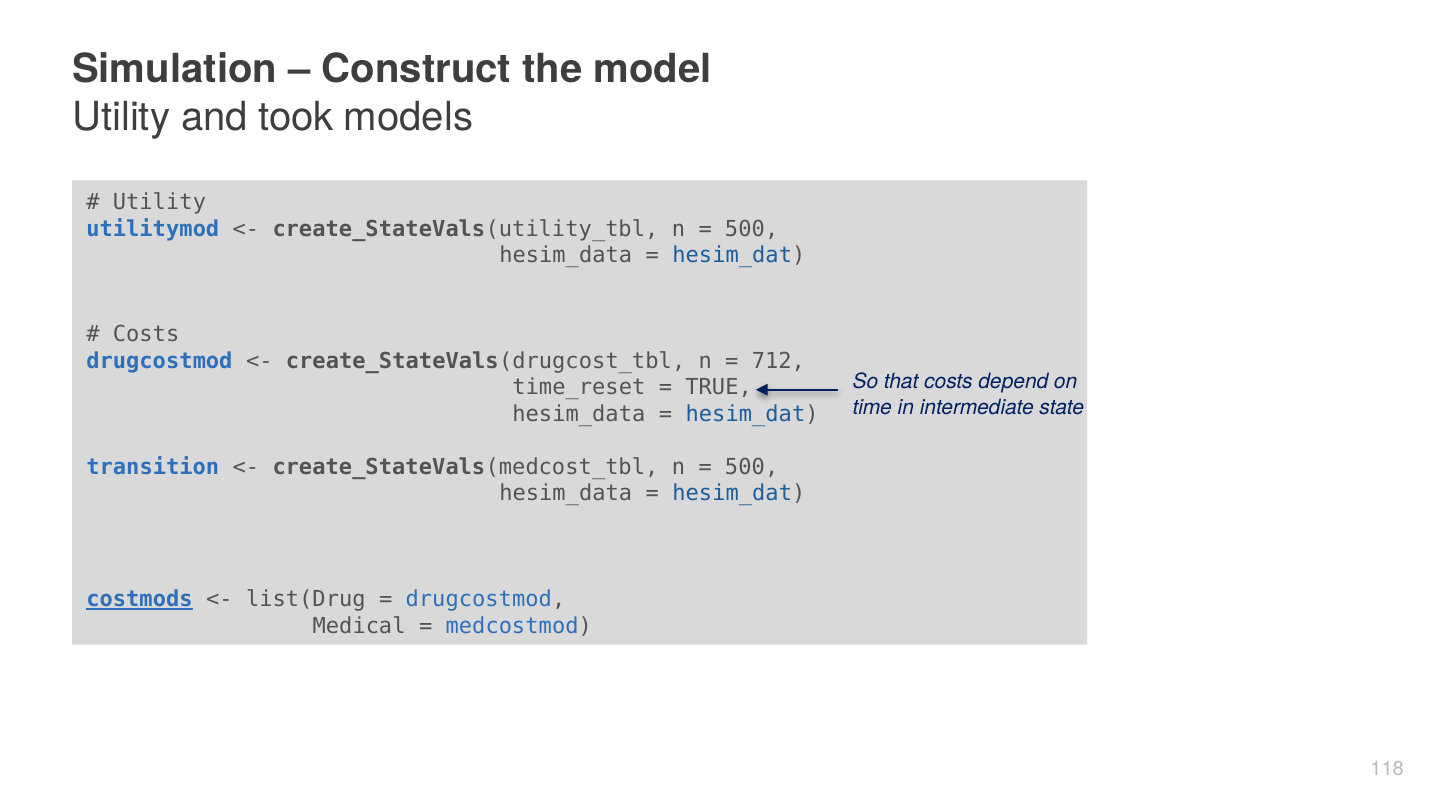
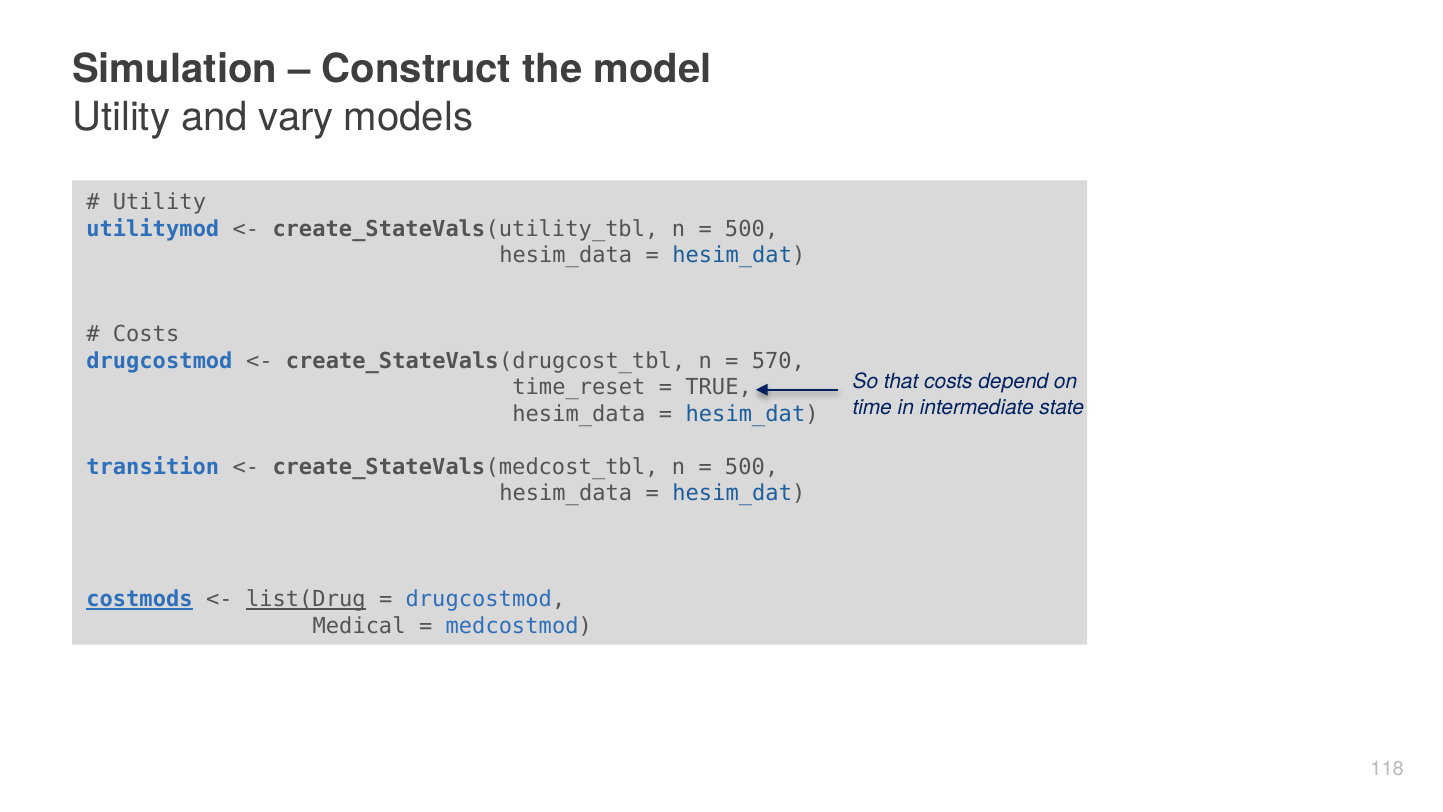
took: took -> vary (296, 117)
712: 712 -> 570 (778, 361)
list(Drug underline: none -> present (306, 599)
